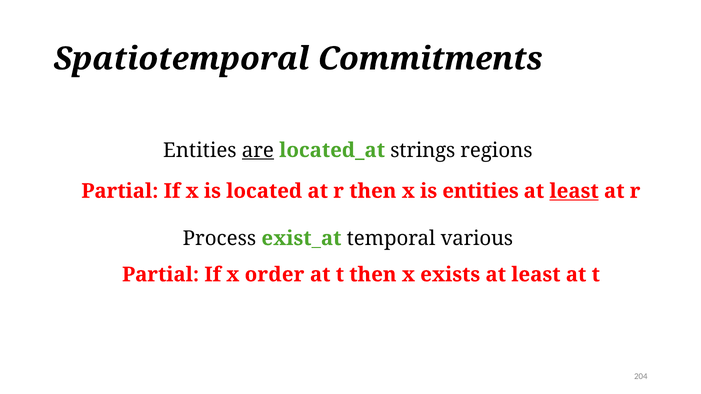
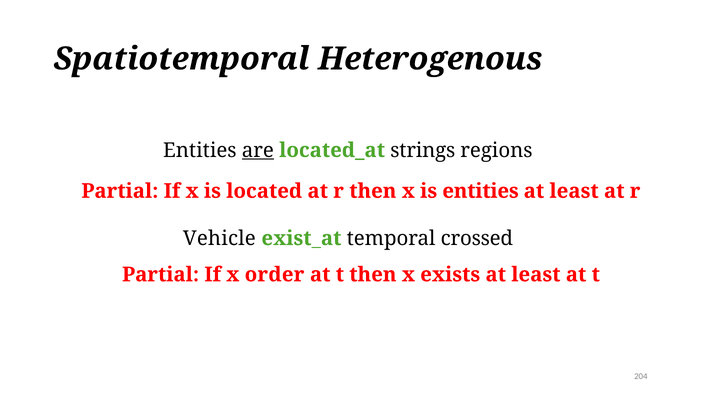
Commitments: Commitments -> Heterogenous (430, 59)
least underline: present -> none (574, 191)
Process: Process -> Vehicle (219, 239)
various: various -> crossed (477, 239)
